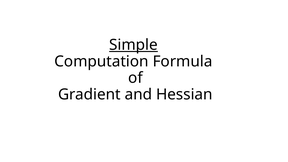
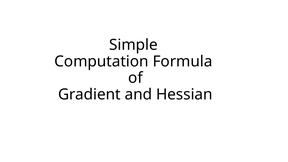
Simple underline: present -> none (133, 45)
